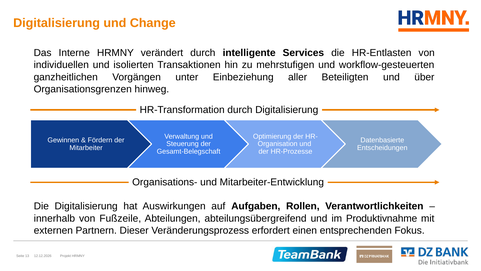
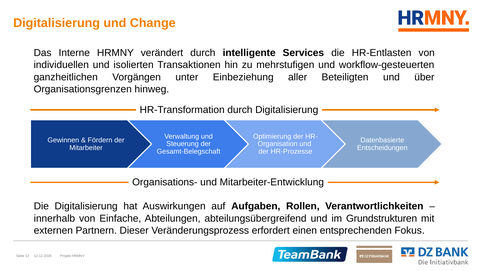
Fußzeile: Fußzeile -> Einfache (120, 218)
Produktivnahme: Produktivnahme -> Grundstrukturen (382, 218)
